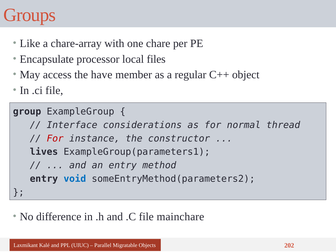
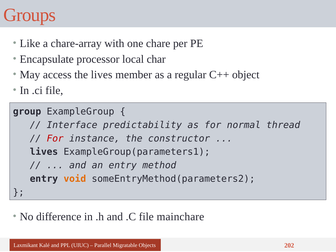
files: files -> char (156, 59)
the have: have -> lives (102, 75)
considerations: considerations -> predictability (142, 125)
void colour: blue -> orange (75, 179)
